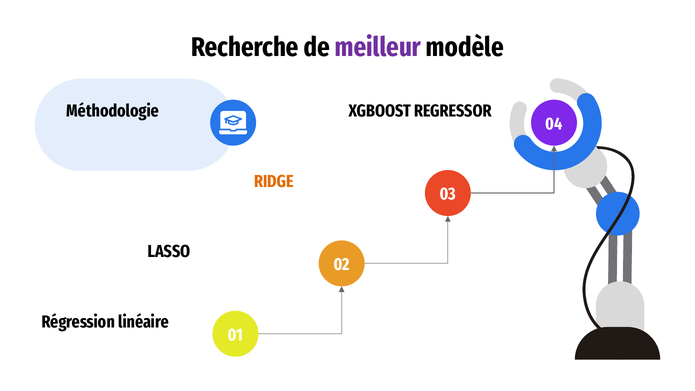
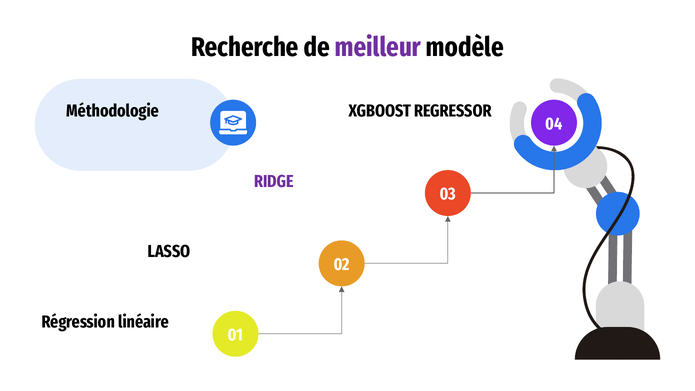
RIDGE colour: orange -> purple (274, 181)
